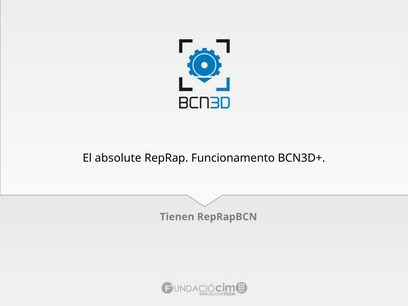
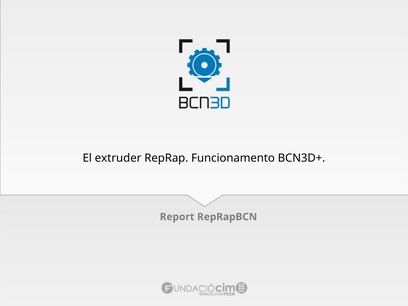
absolute: absolute -> extruder (118, 158)
Tienen: Tienen -> Report (177, 217)
